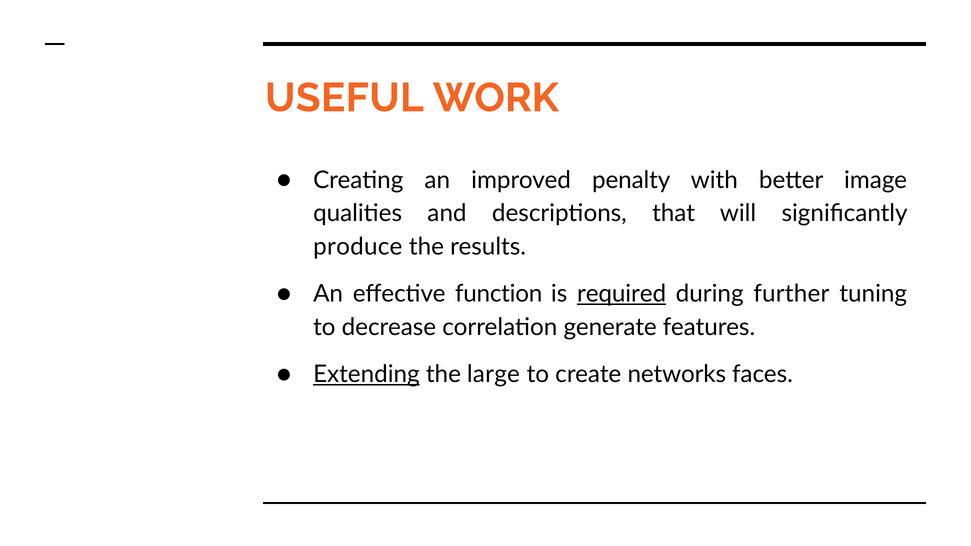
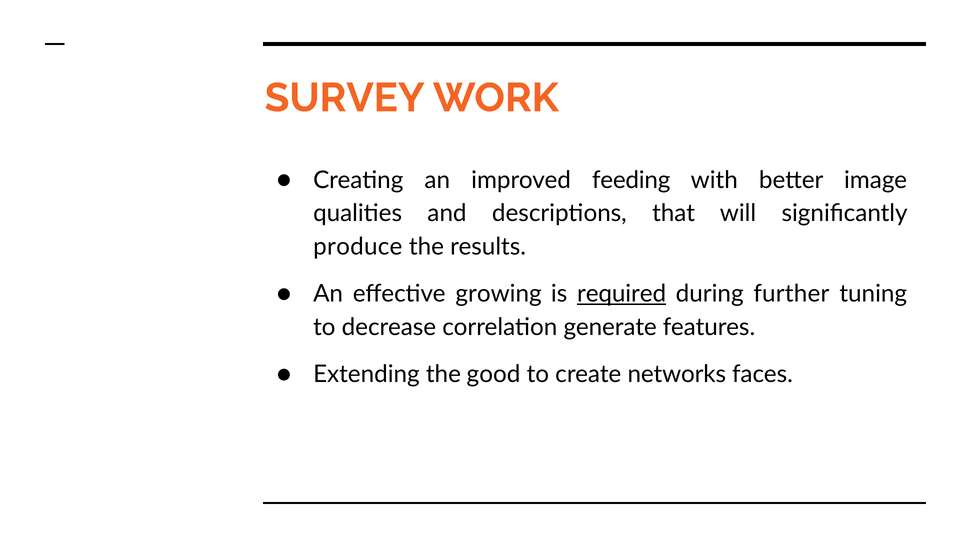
USEFUL: USEFUL -> SURVEY (345, 98)
penalty: penalty -> feeding (631, 180)
function: function -> growing (499, 294)
Extending underline: present -> none (366, 375)
large: large -> good (494, 375)
